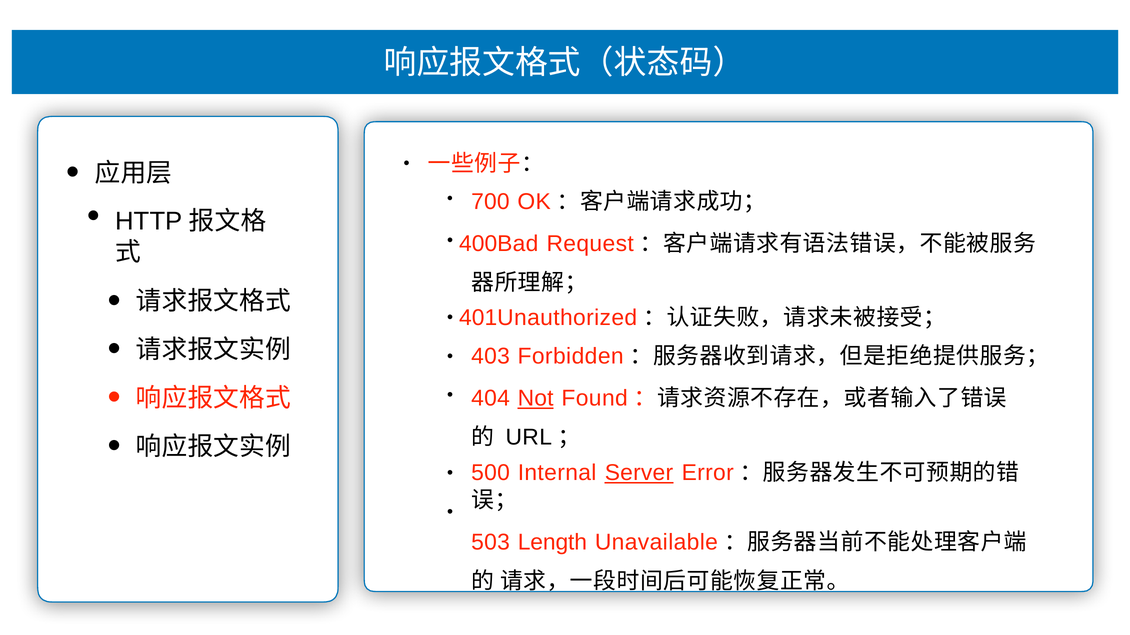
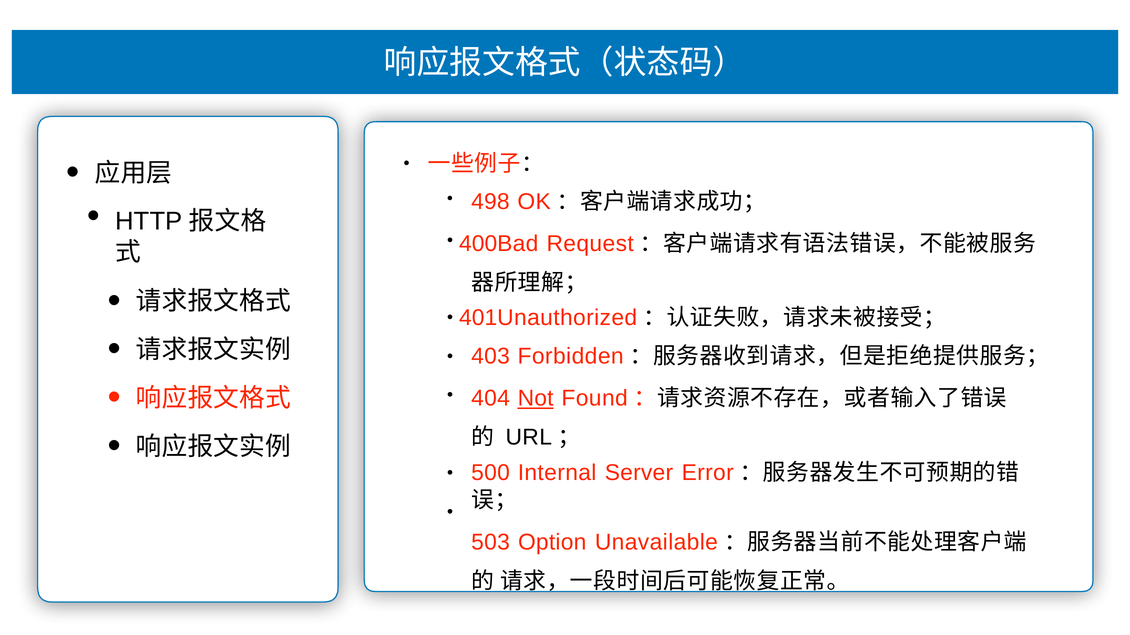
700: 700 -> 498 (490, 202)
Server underline: present -> none (639, 473)
Length: Length -> Option (552, 543)
